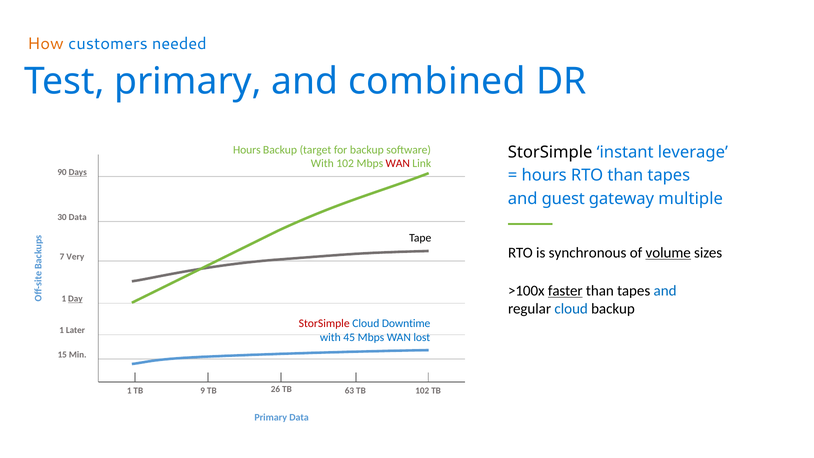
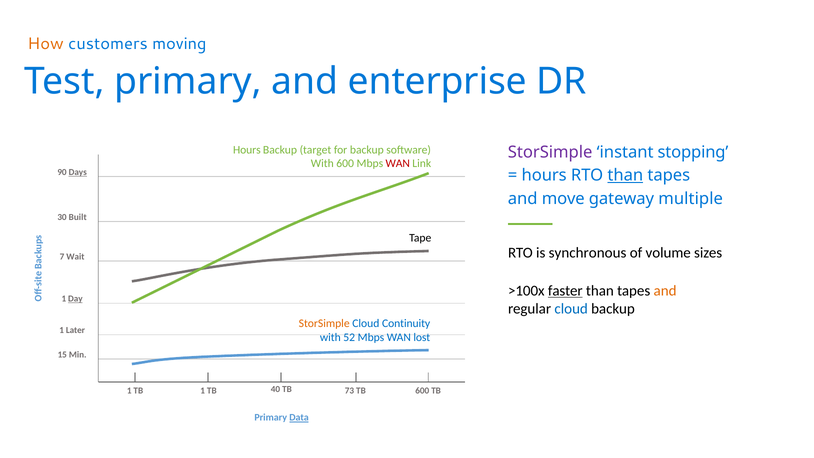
needed: needed -> moving (179, 44)
combined: combined -> enterprise (437, 82)
StorSimple colour: black -> purple (550, 152)
leverage: leverage -> stopping (693, 152)
With 102: 102 -> 600 (345, 164)
than underline: none -> present (625, 175)
guest: guest -> move (563, 199)
30 Data: Data -> Built (78, 217)
volume underline: present -> none (668, 253)
Very: Very -> Wait (75, 257)
and colour: blue -> orange (665, 291)
StorSimple colour: red -> orange (324, 323)
Downtime: Downtime -> Continuity (406, 323)
45: 45 -> 52 (349, 337)
TB 9: 9 -> 1 (203, 391)
26: 26 -> 40 (275, 389)
63: 63 -> 73 (349, 391)
TB 102: 102 -> 600 (422, 391)
Data underline: none -> present (299, 418)
